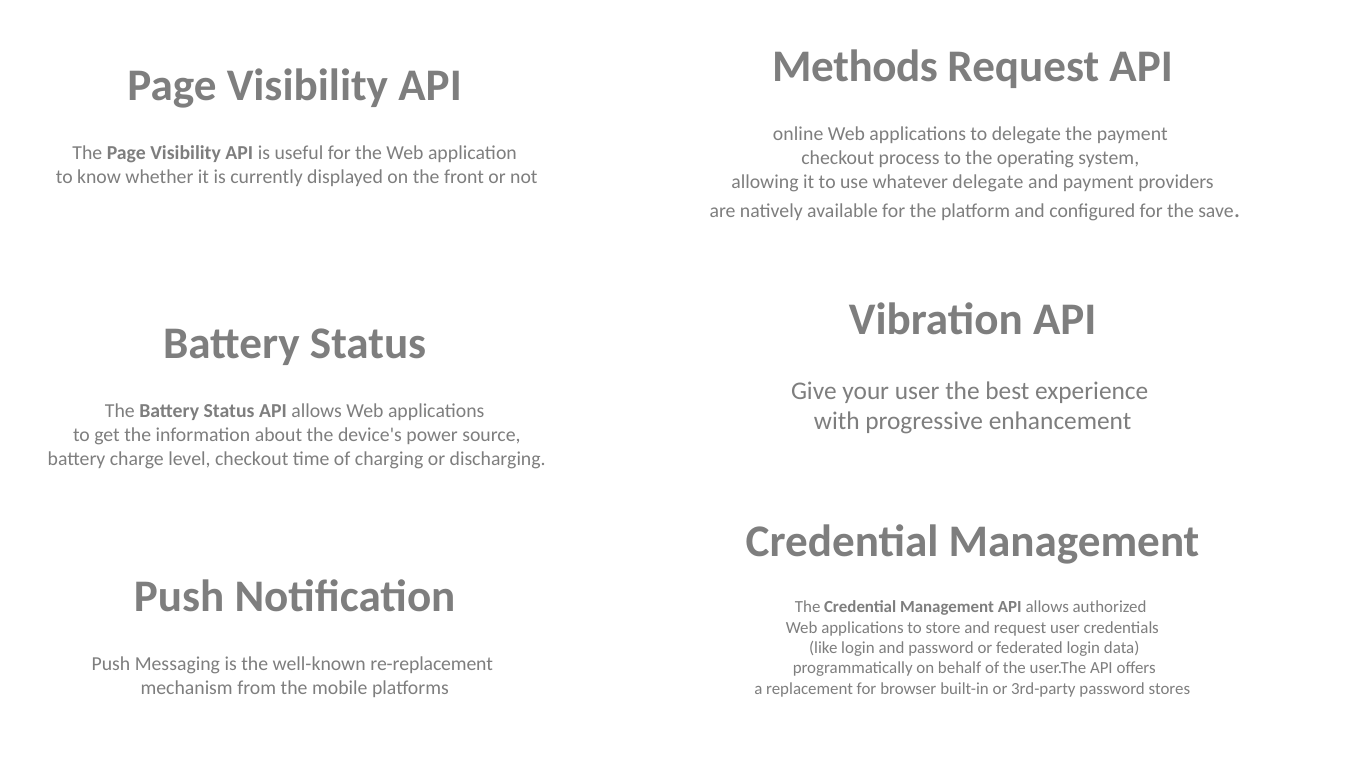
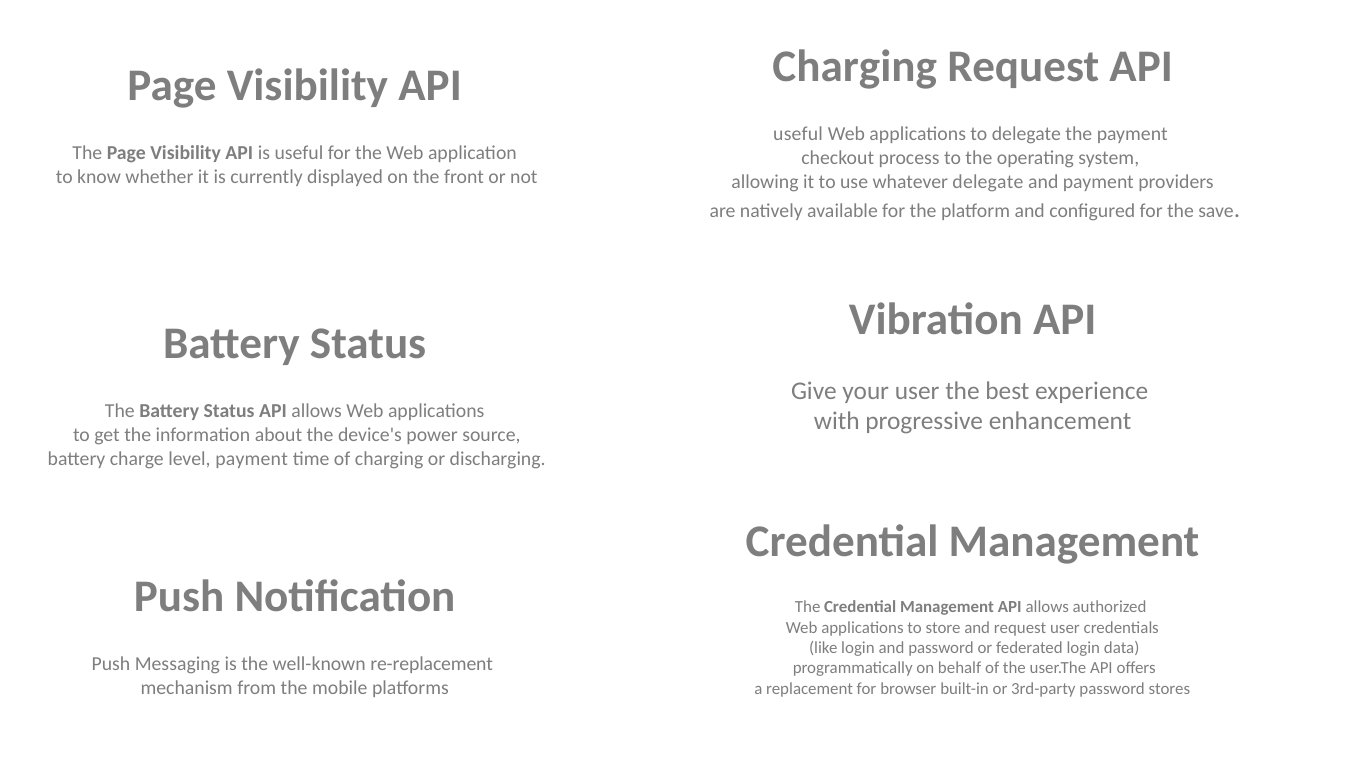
Methods: Methods -> Charging (855, 67)
online: online -> useful (798, 134)
level checkout: checkout -> payment (252, 458)
